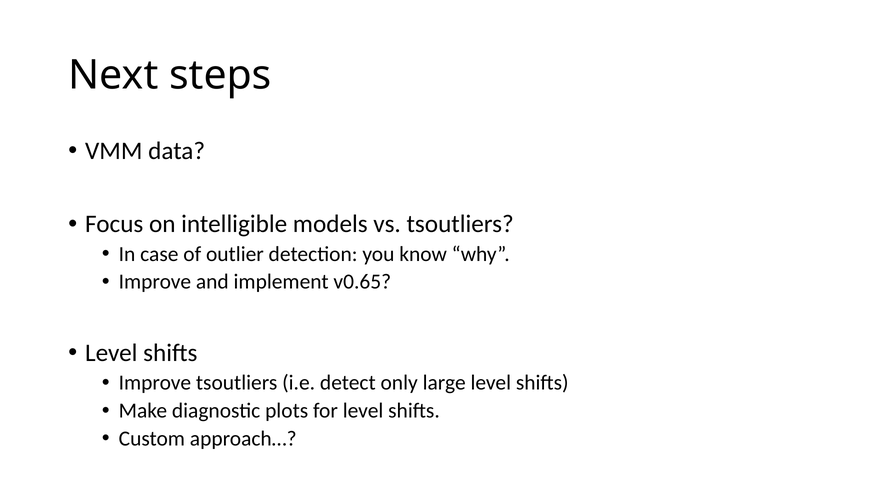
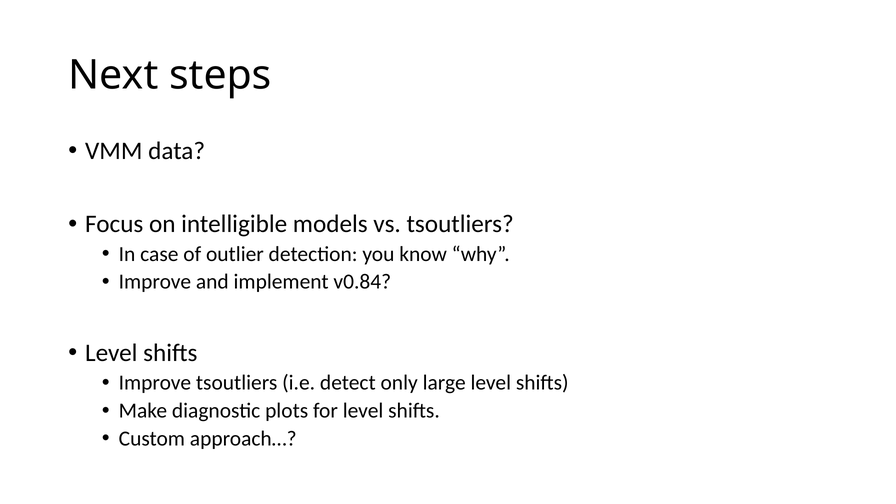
v0.65: v0.65 -> v0.84 (362, 282)
